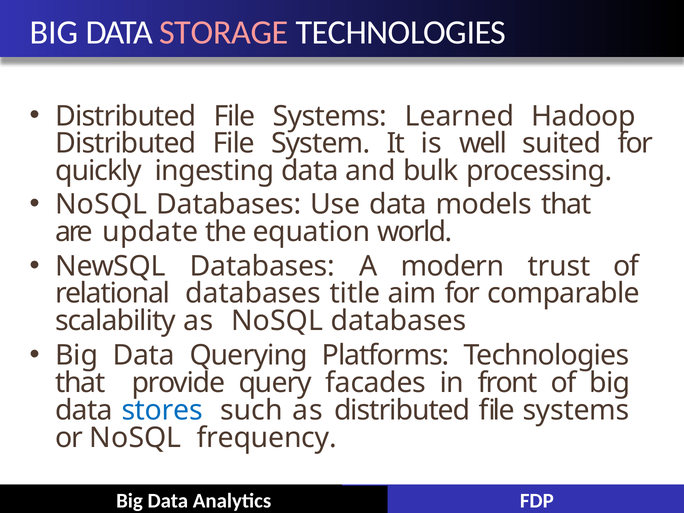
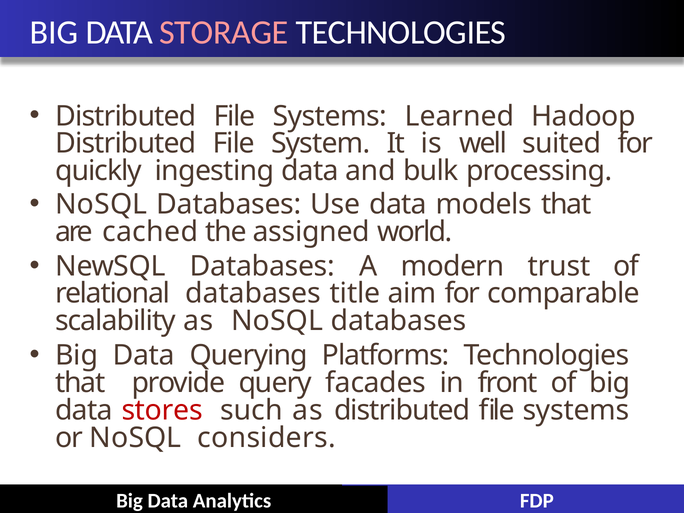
update: update -> cached (150, 232)
equation: equation -> assigned (311, 232)
stores colour: blue -> red (162, 410)
frequency: frequency -> considers (267, 438)
